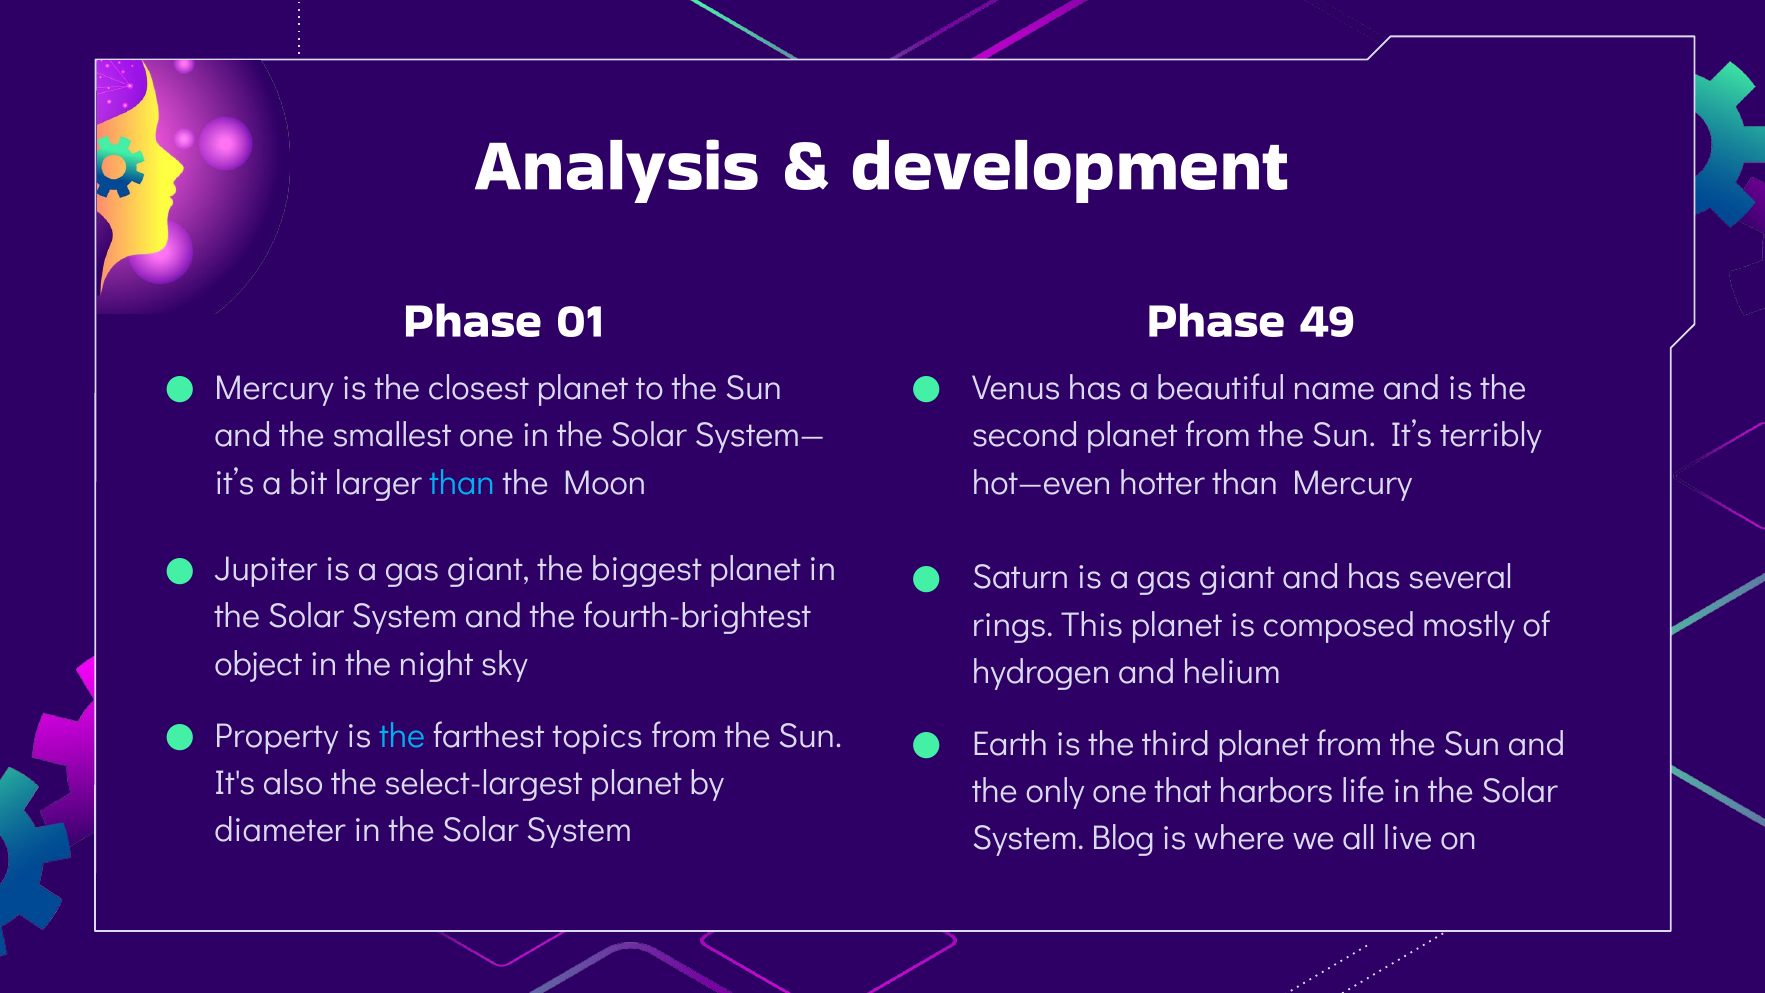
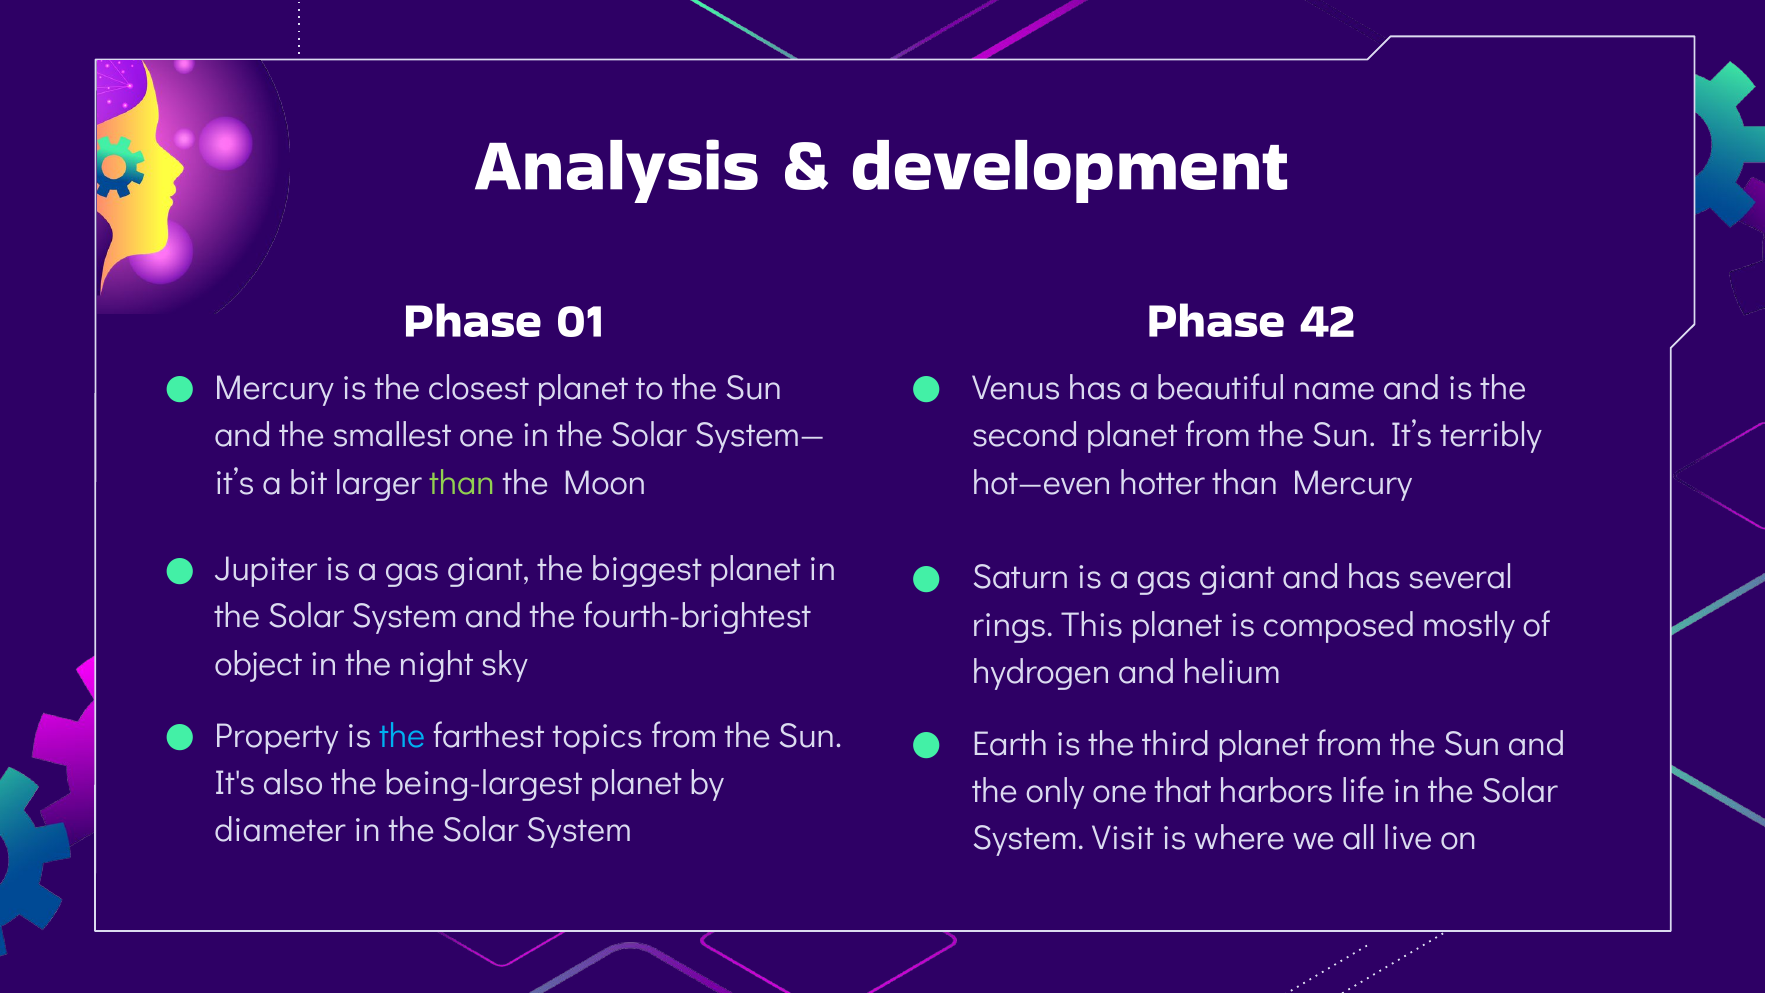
49: 49 -> 42 (1327, 321)
than colour: light blue -> light green (462, 483)
select-largest: select-largest -> being-largest (484, 783)
Blog: Blog -> Visit (1123, 838)
